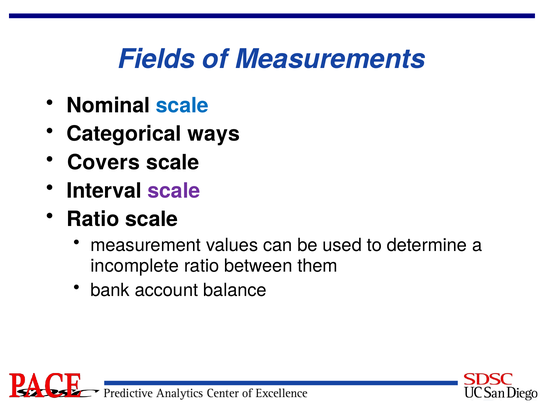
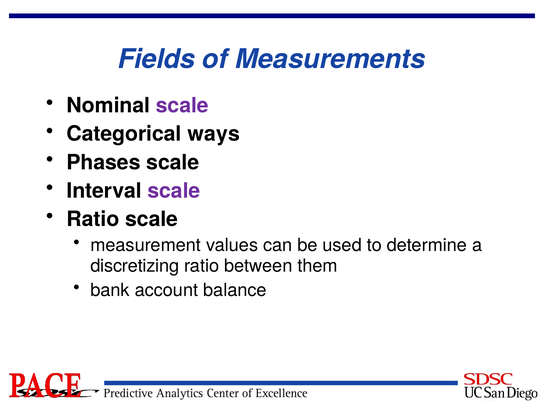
scale colour: blue -> purple (182, 106)
Covers: Covers -> Phases (104, 162)
incomplete: incomplete -> discretizing (135, 266)
